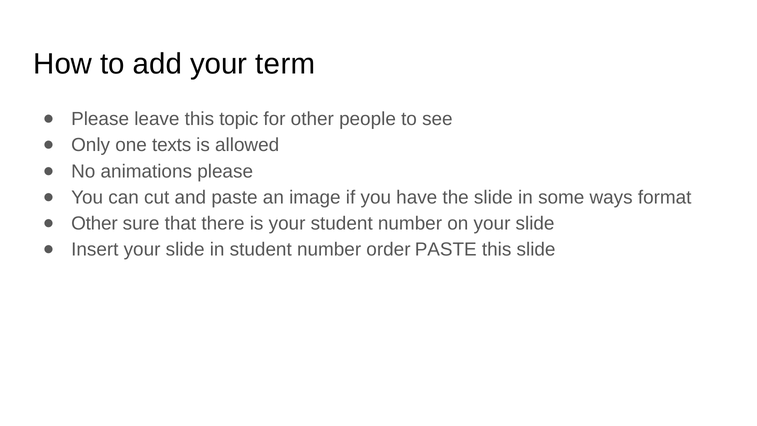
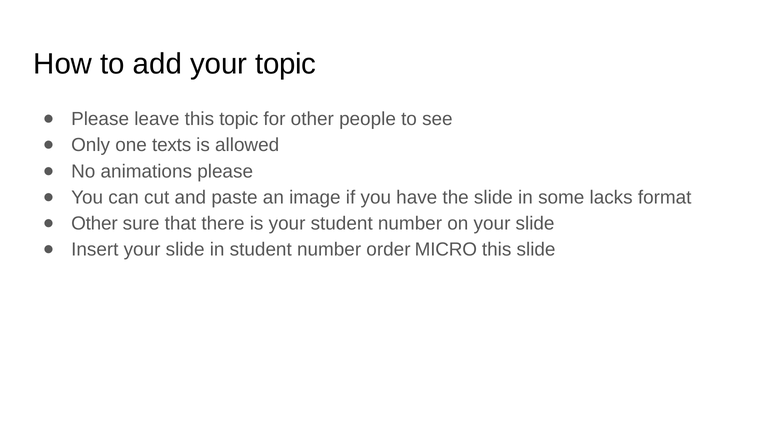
your term: term -> topic (286, 64)
ways: ways -> lacks (611, 197)
order PASTE: PASTE -> MICRO (446, 250)
